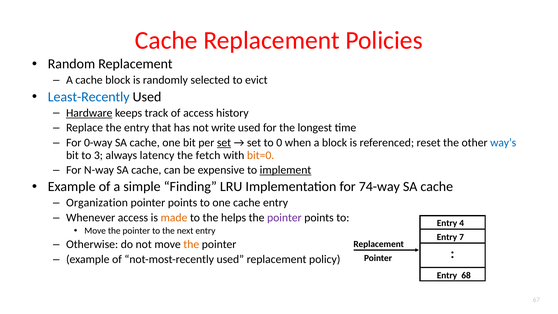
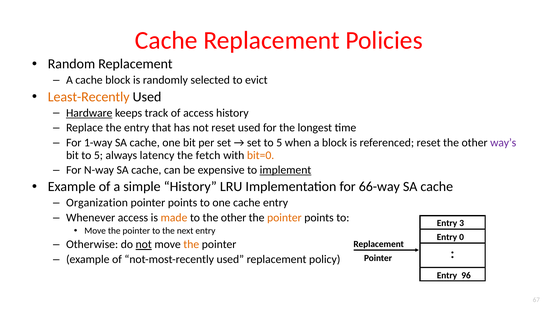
Least-Recently colour: blue -> orange (89, 97)
not write: write -> reset (223, 128)
0-way: 0-way -> 1-way (98, 143)
set underline: present -> none (224, 143)
set to 0: 0 -> 5 (279, 143)
way’s colour: blue -> purple (503, 143)
bit to 3: 3 -> 5 (98, 155)
simple Finding: Finding -> History (190, 187)
74-way: 74-way -> 66-way (379, 187)
to the helps: helps -> other (234, 218)
pointer colour: purple -> orange (284, 218)
4: 4 -> 3 (462, 223)
7: 7 -> 0 (462, 237)
not underline: none -> present (144, 244)
68: 68 -> 96 (466, 275)
